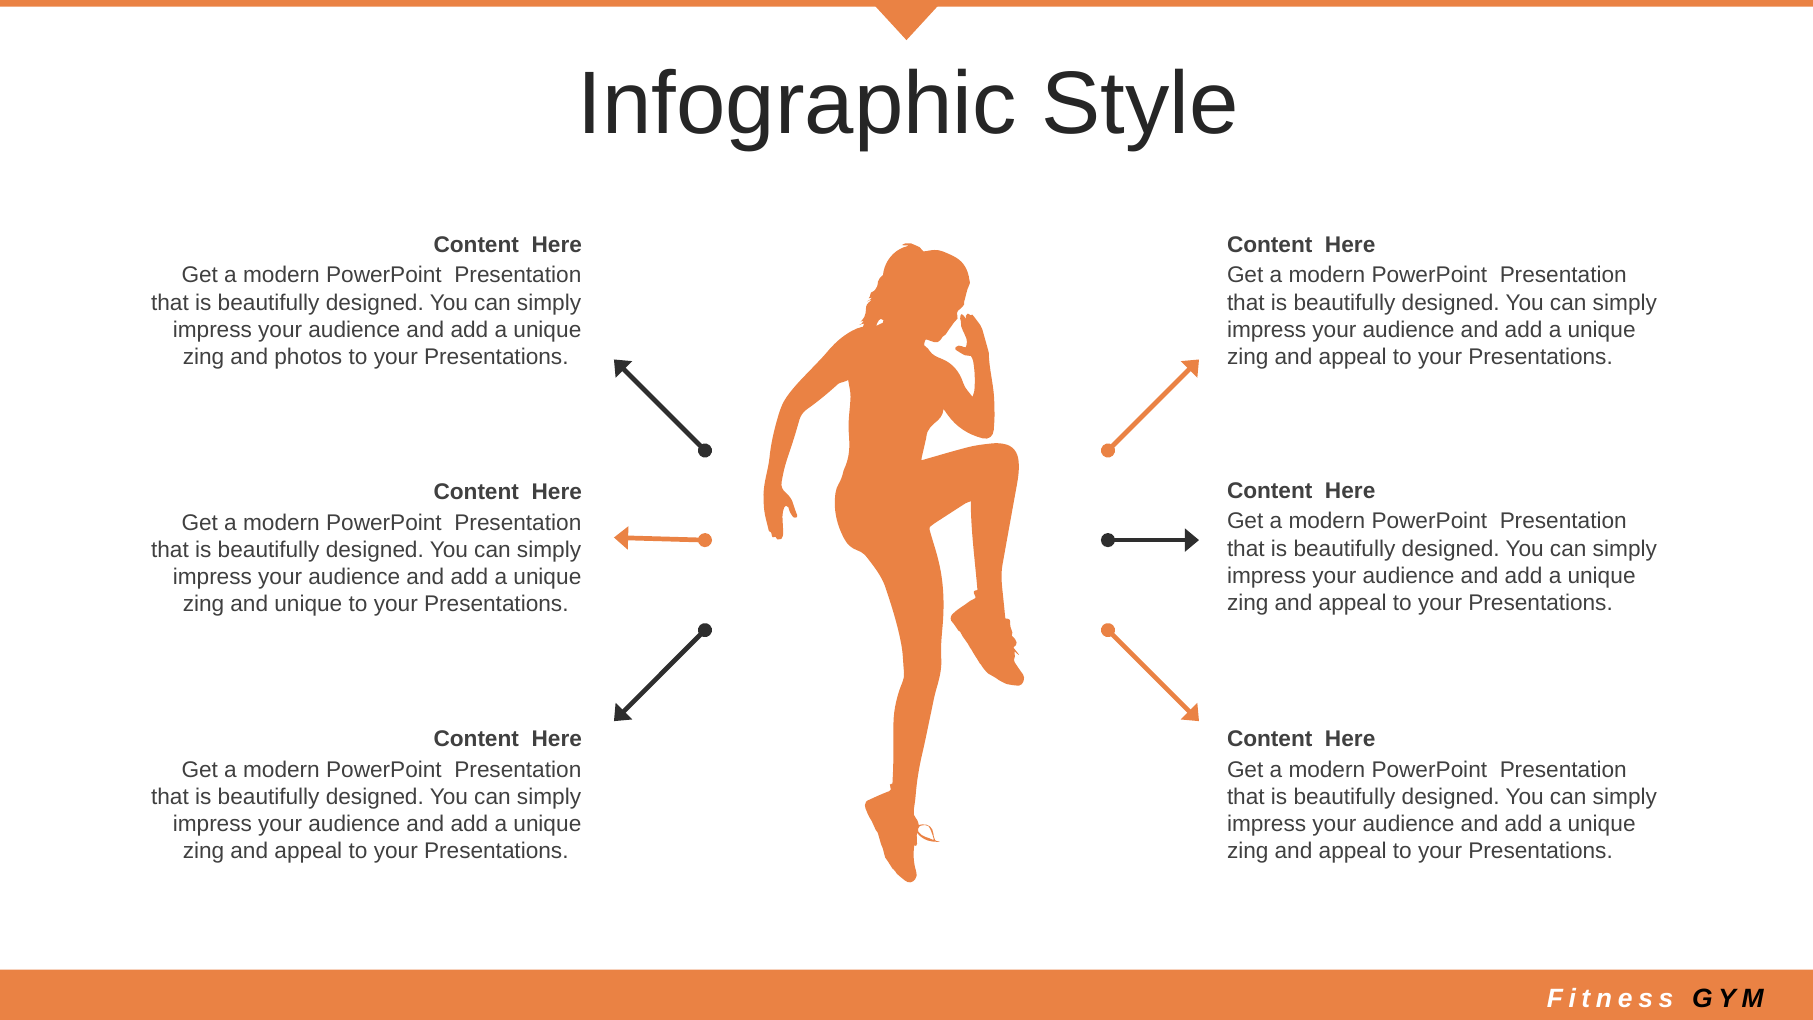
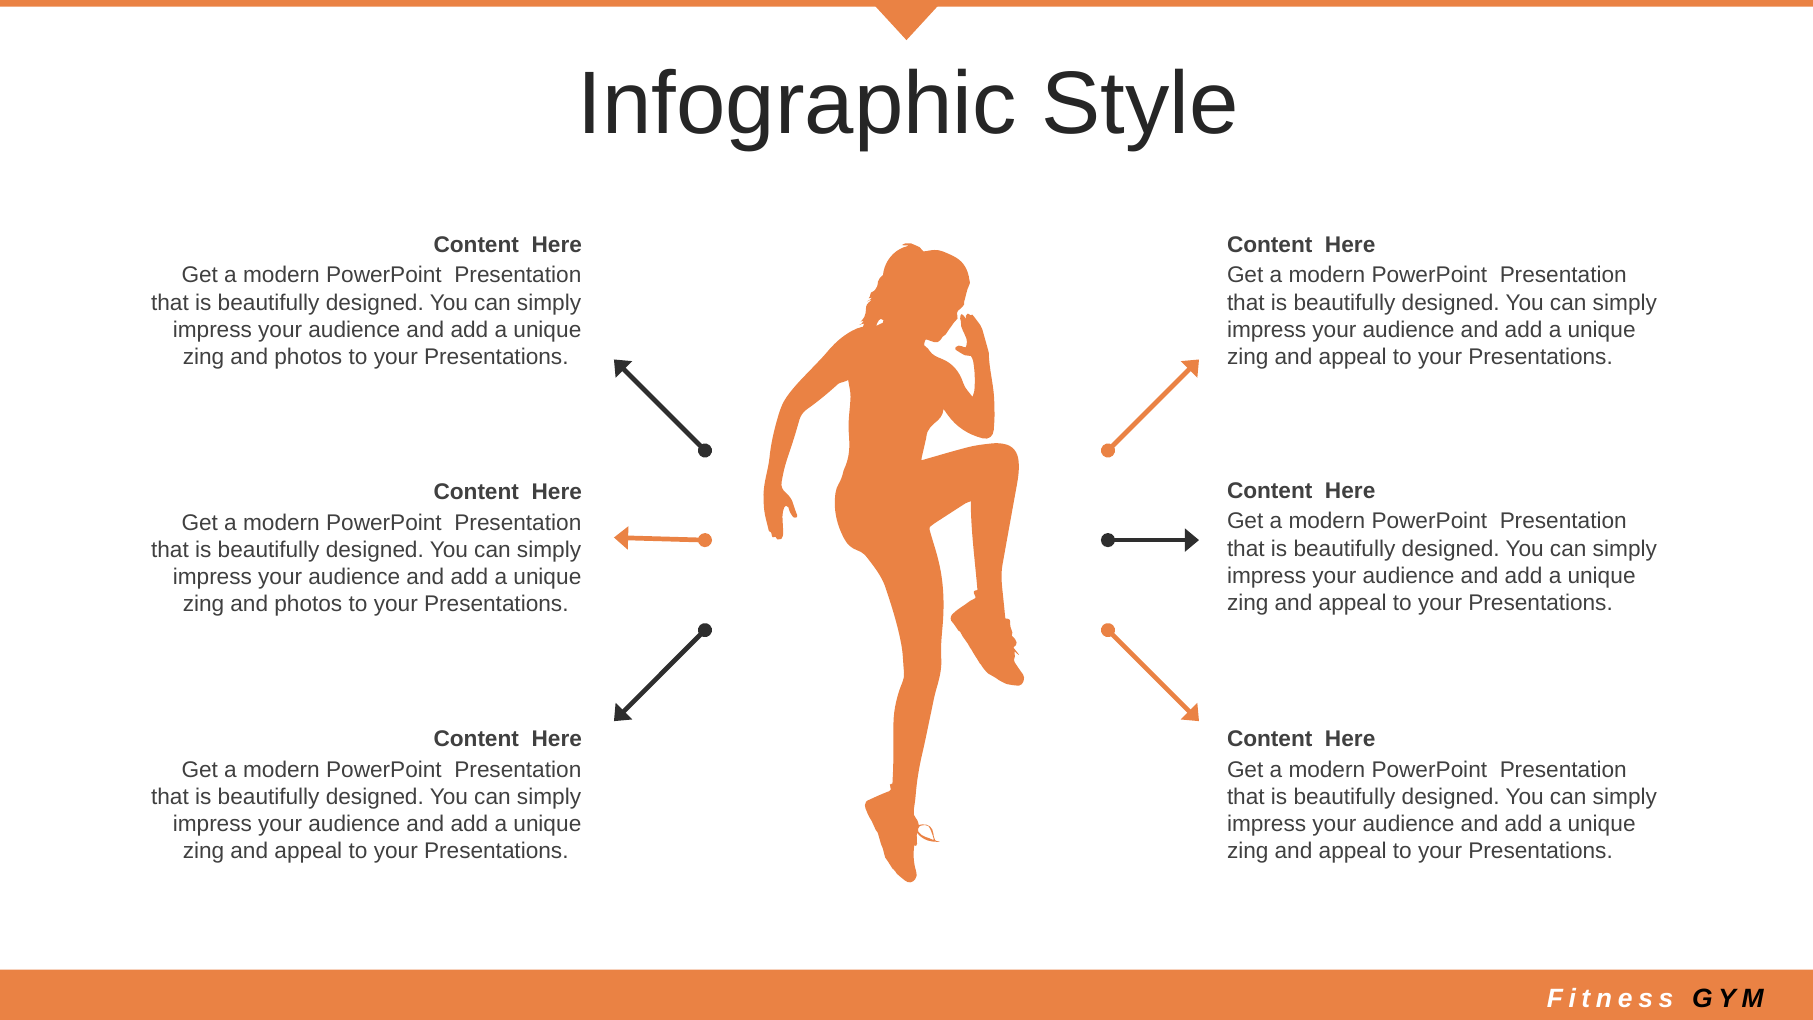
unique: unique -> photos (308, 604)
